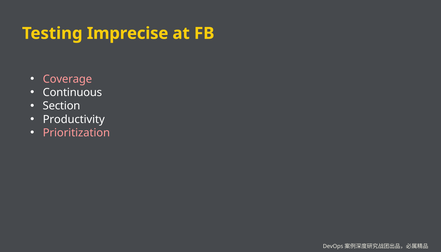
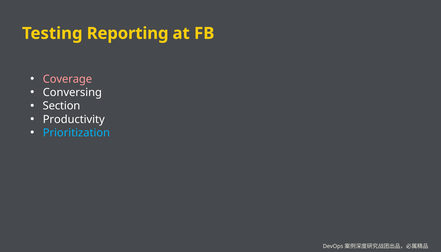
Imprecise: Imprecise -> Reporting (128, 33)
Continuous: Continuous -> Conversing (72, 92)
Prioritization colour: pink -> light blue (76, 132)
